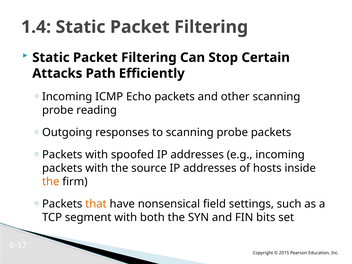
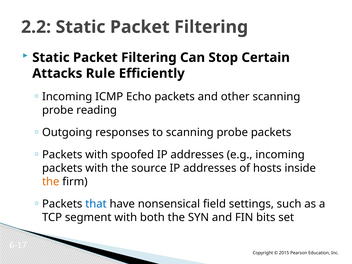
1.4: 1.4 -> 2.2 (36, 27)
Path: Path -> Rule (100, 73)
that colour: orange -> blue (96, 204)
